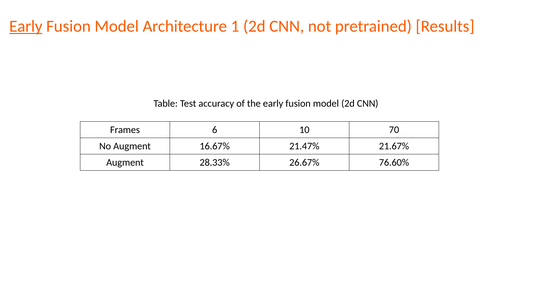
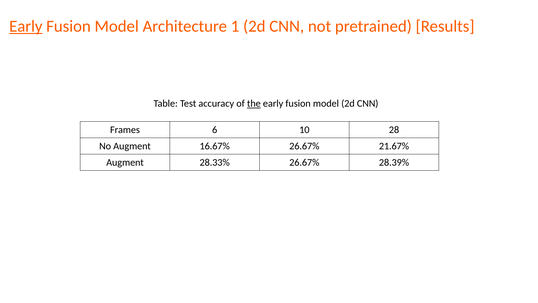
the underline: none -> present (254, 103)
70: 70 -> 28 (394, 130)
16.67% 21.47%: 21.47% -> 26.67% (304, 146)
76.60%: 76.60% -> 28.39% (394, 162)
